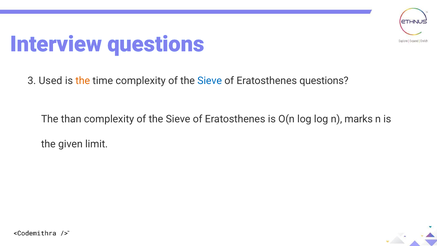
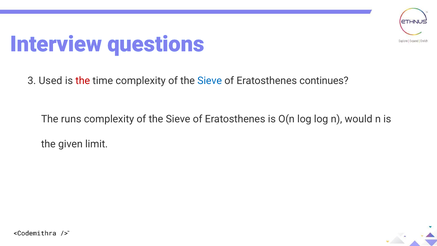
the colour: orange -> red (83, 81)
Eratosthenes questions: questions -> continues (324, 81)
than: than -> runs (71, 119)
marks: marks -> would (359, 119)
